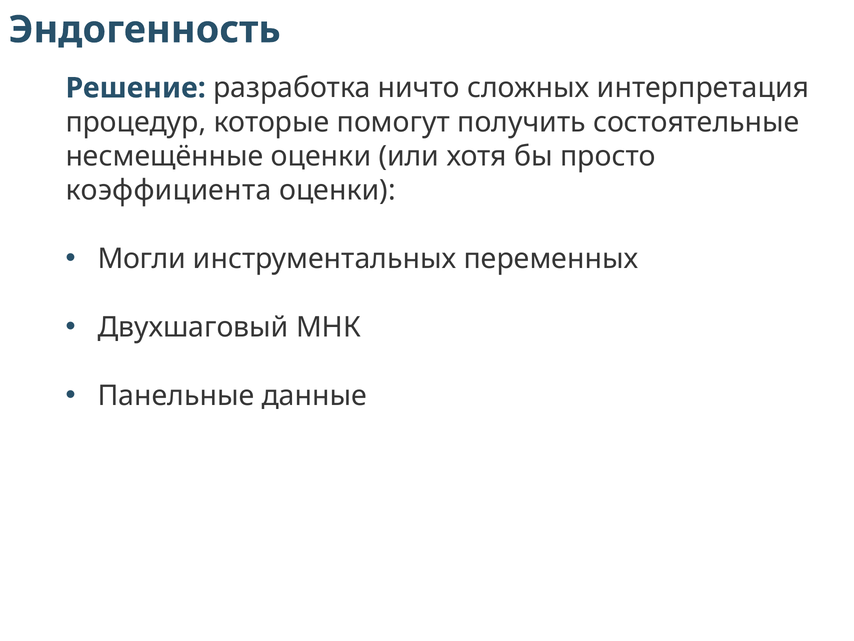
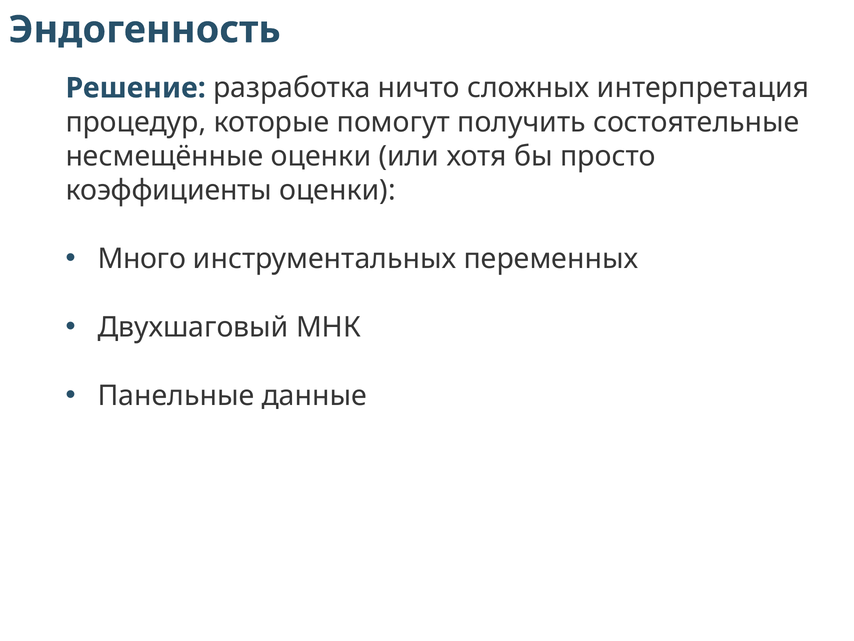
коэффициента: коэффициента -> коэффициенты (169, 190)
Могли: Могли -> Много (142, 259)
